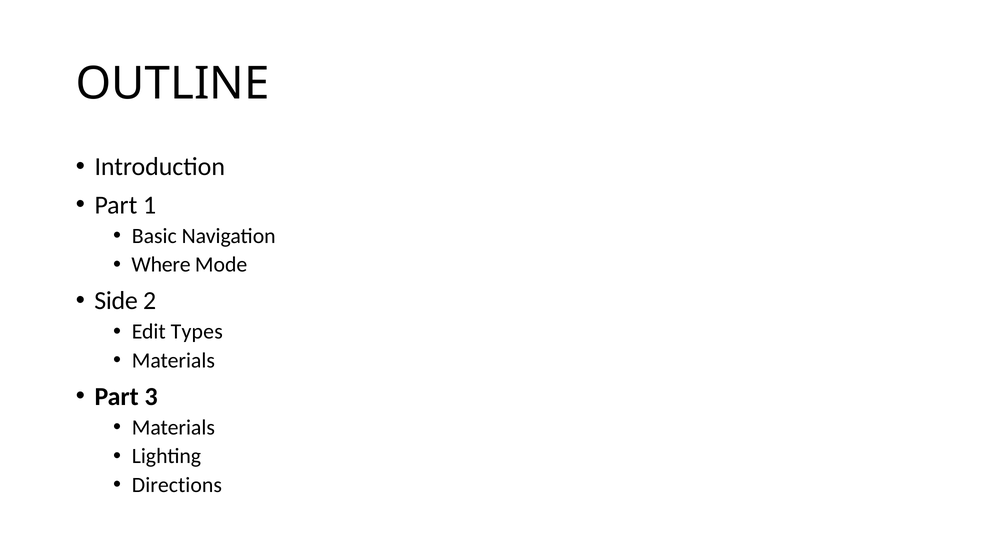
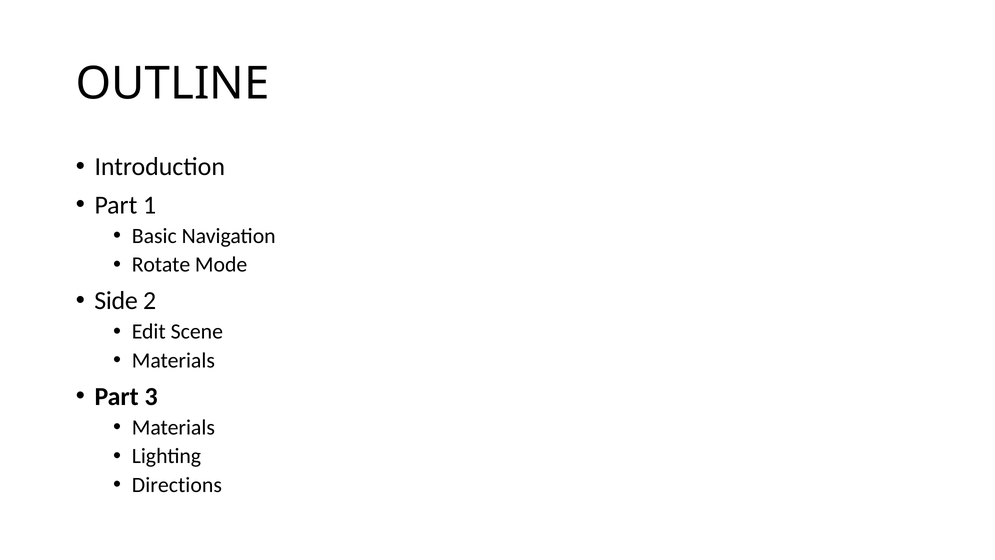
Where: Where -> Rotate (161, 264)
Types: Types -> Scene (197, 332)
